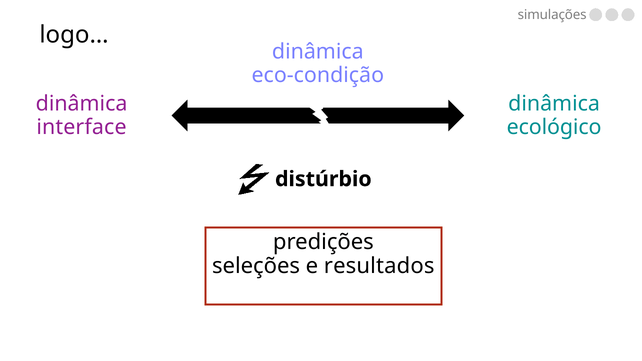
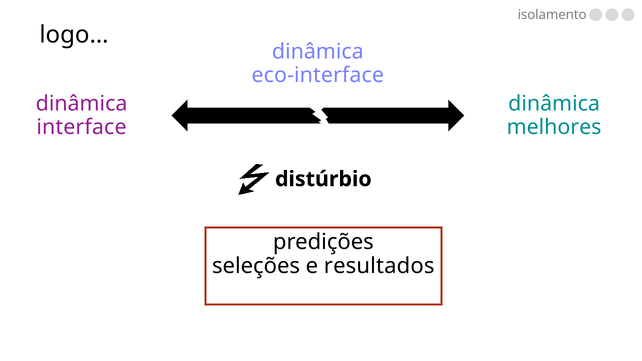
simulações: simulações -> isolamento (552, 15)
eco-condição: eco-condição -> eco-interface (318, 75)
ecológico: ecológico -> melhores (554, 127)
